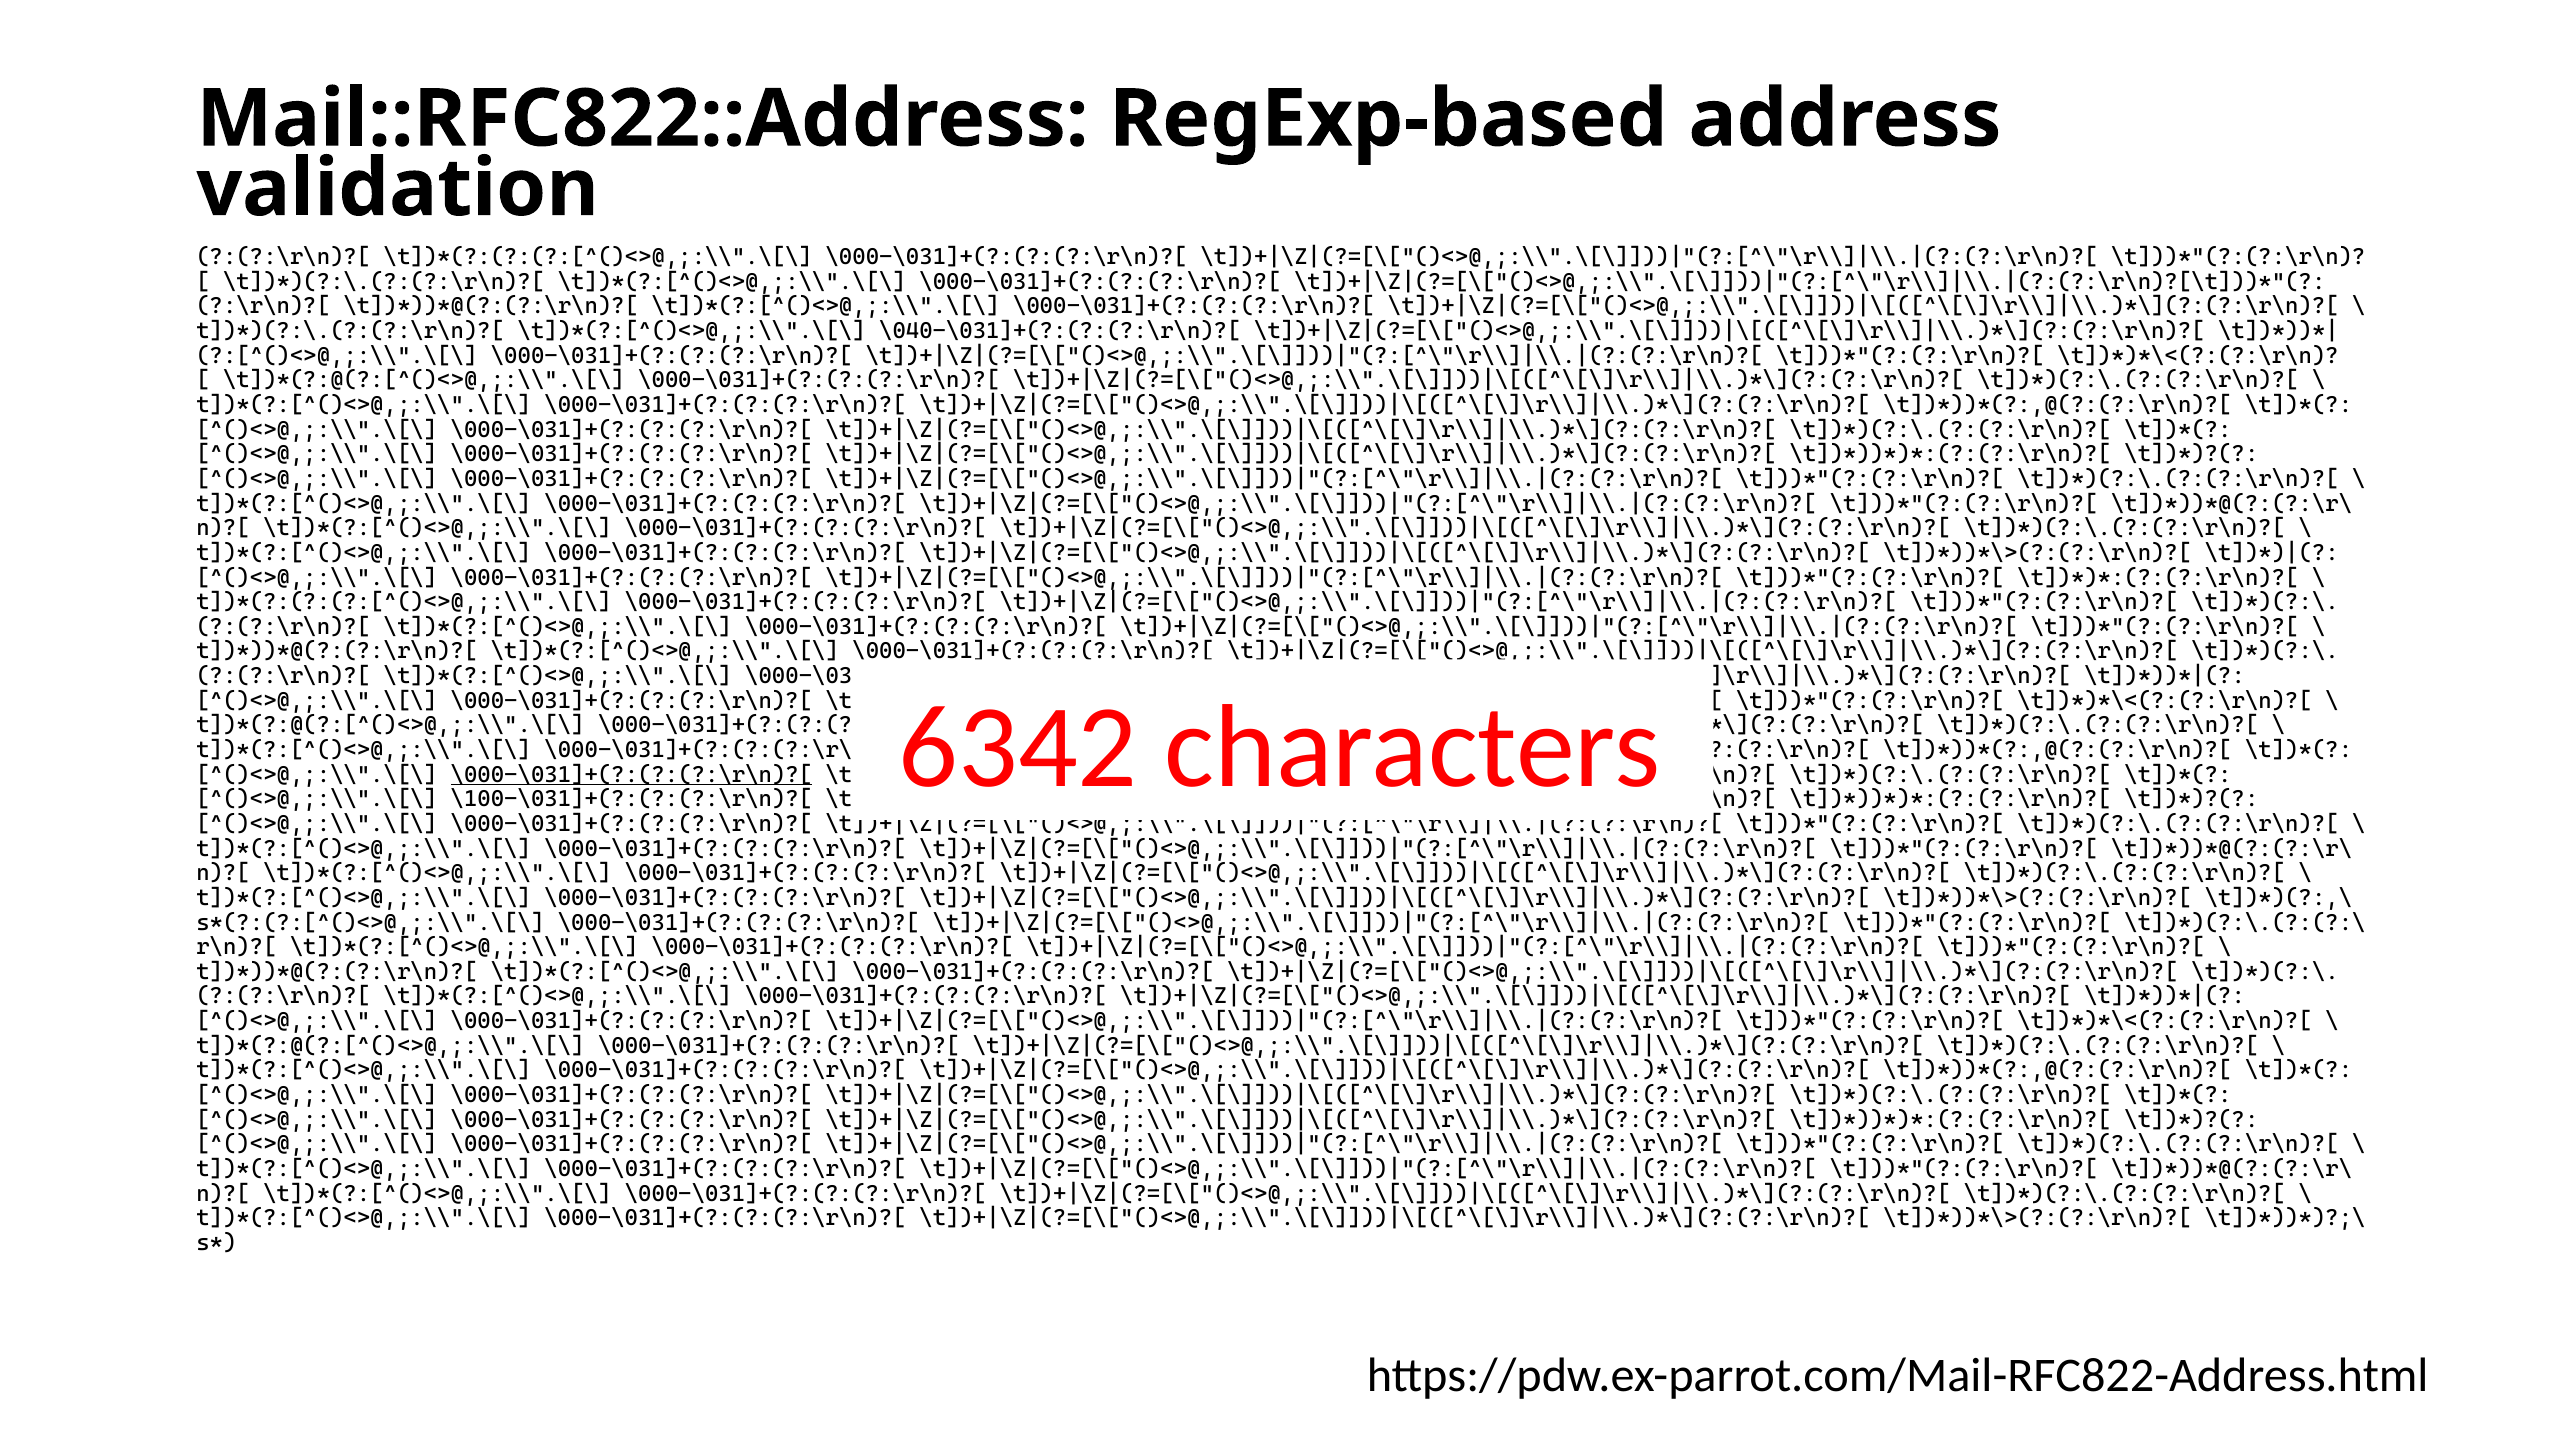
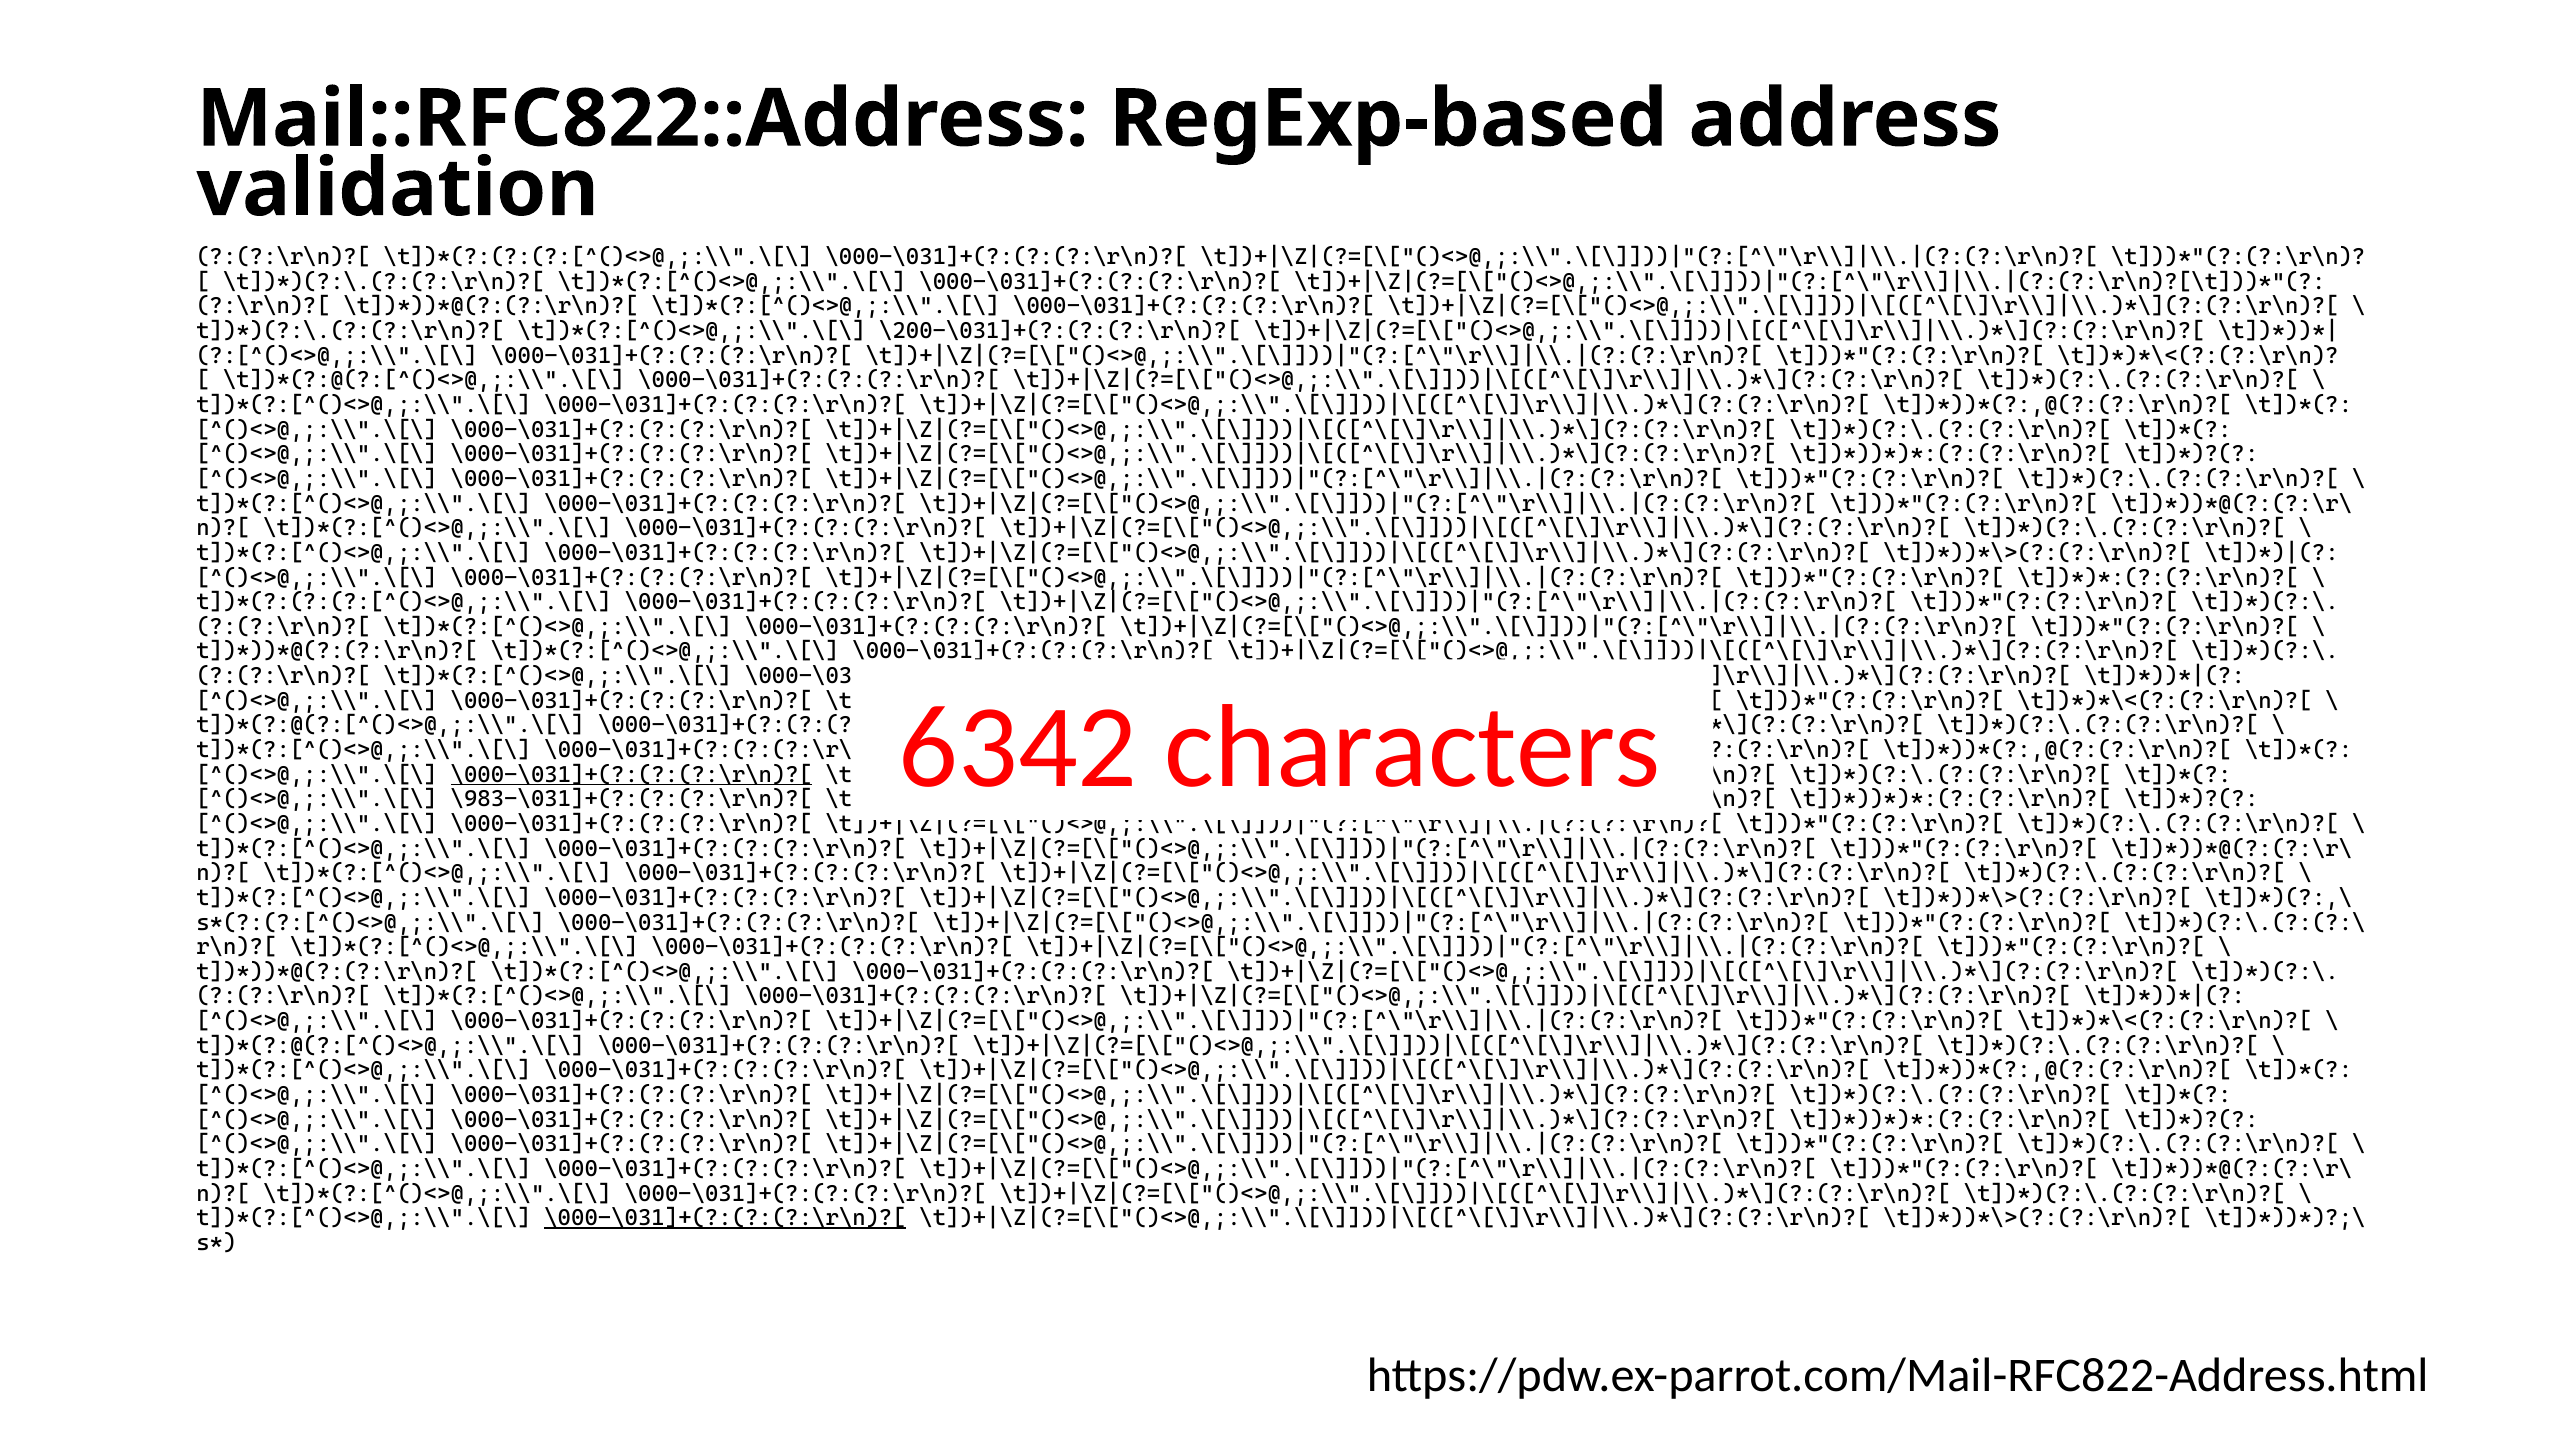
\040-\031]+(?:(?:(?:\r\n)?[: \040-\031]+(?:(?:(?:\r\n)?[ -> \200-\031]+(?:(?:(?:\r\n)?[ (1060, 331)
\100-\031]+(?:(?:(?:\r\n)?[: \100-\031]+(?:(?:(?:\r\n)?[ -> \983-\031]+(?:(?:(?:\r\n)?[ (631, 799)
\000-\031]+(?:(?:(?:\r\n)?[ underline: none -> present (725, 1218)
